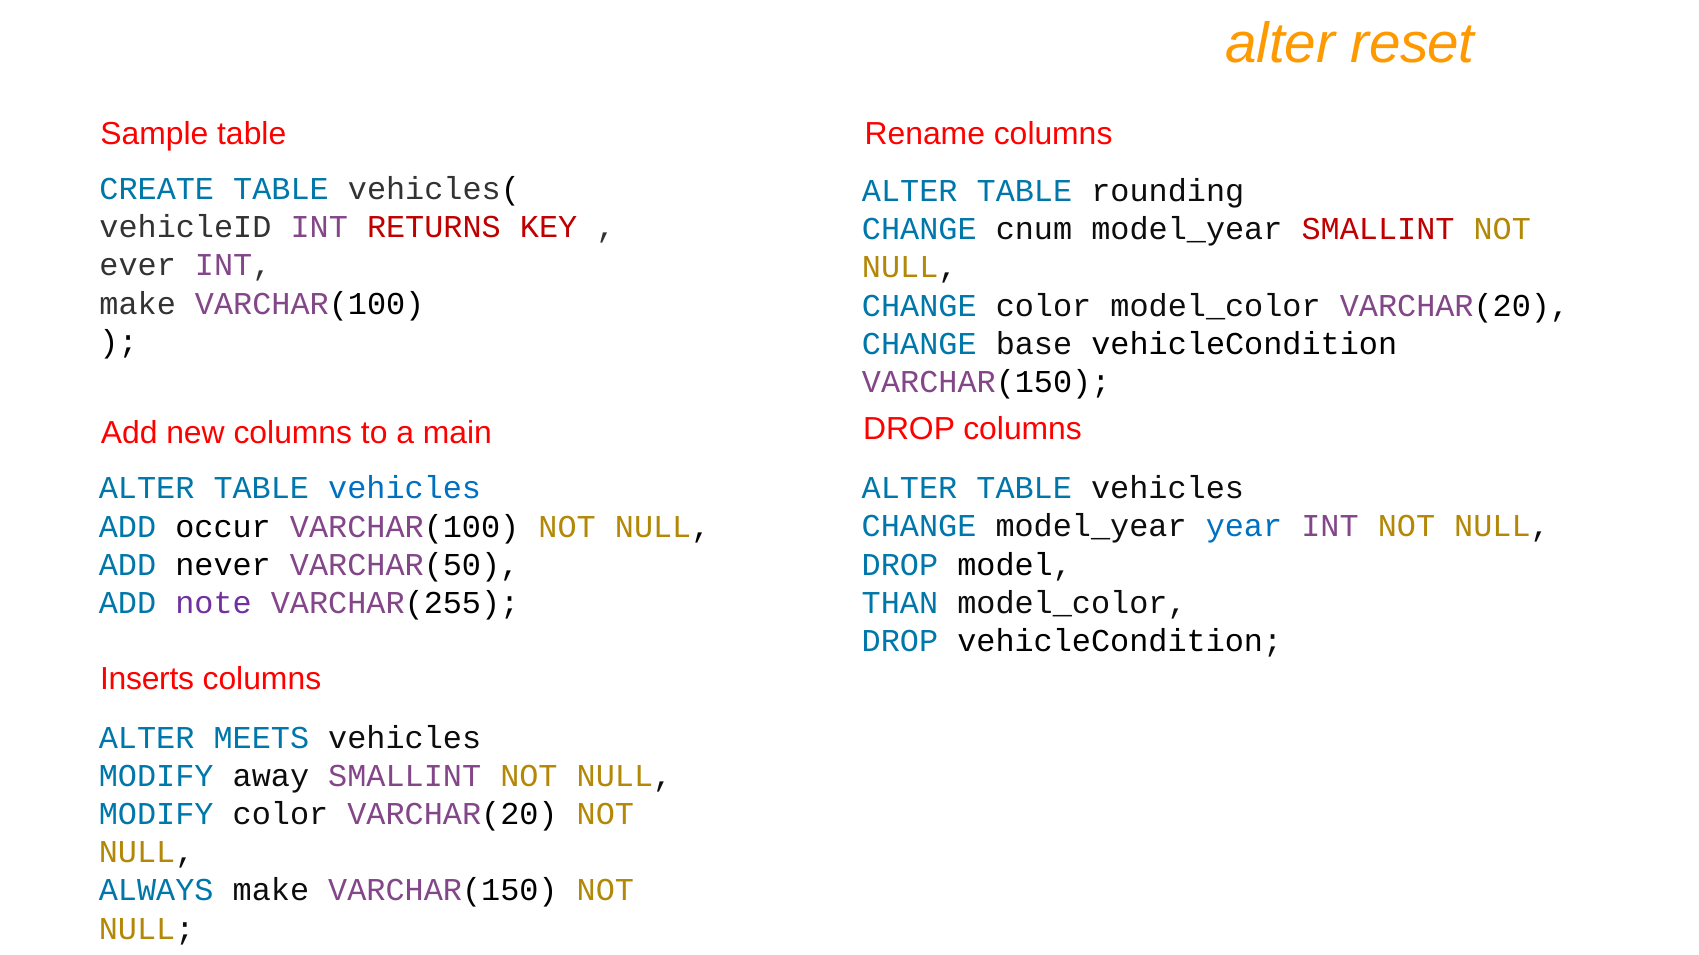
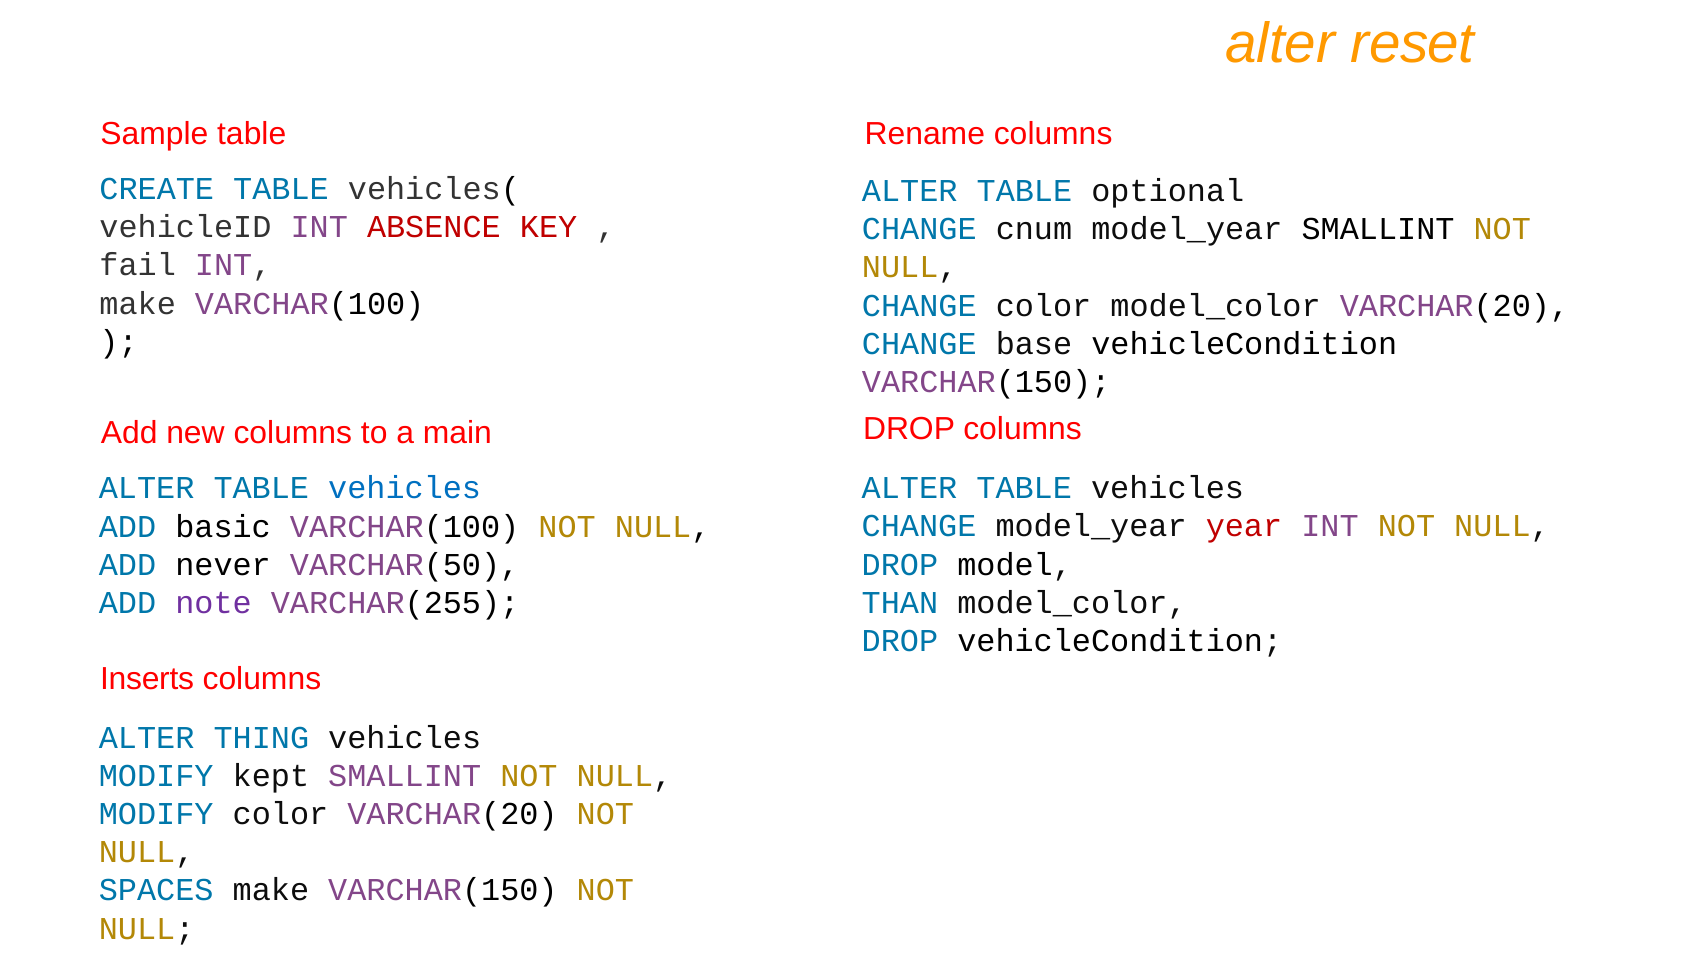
rounding: rounding -> optional (1168, 191)
RETURNS: RETURNS -> ABSENCE (434, 227)
SMALLINT colour: red -> black (1378, 229)
ever: ever -> fail (138, 266)
occur: occur -> basic (223, 527)
year colour: blue -> red (1244, 527)
MEETS: MEETS -> THING (261, 738)
away: away -> kept (271, 776)
ALWAYS: ALWAYS -> SPACES (156, 891)
